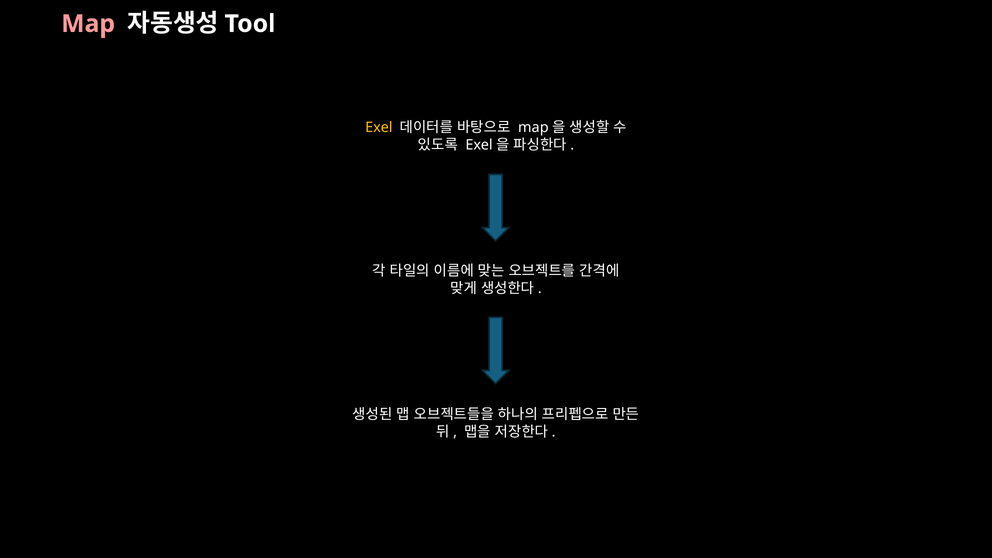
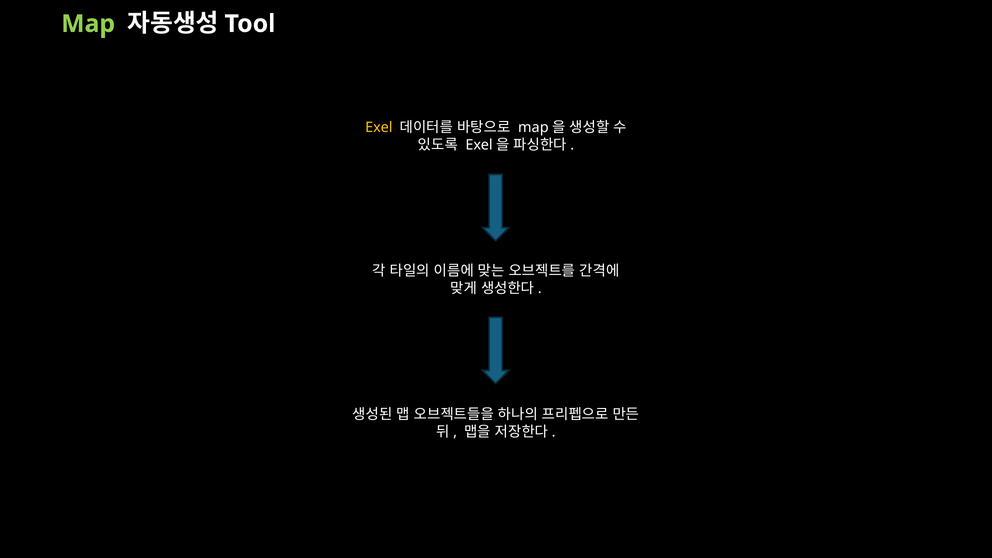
Map colour: pink -> light green (88, 24)
